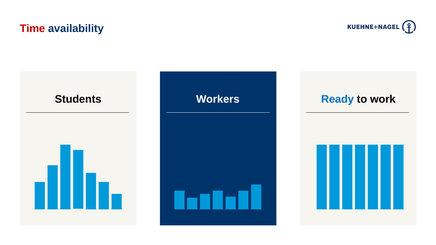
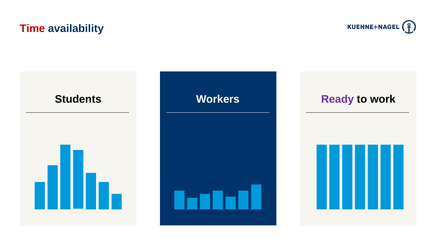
Ready colour: blue -> purple (337, 99)
